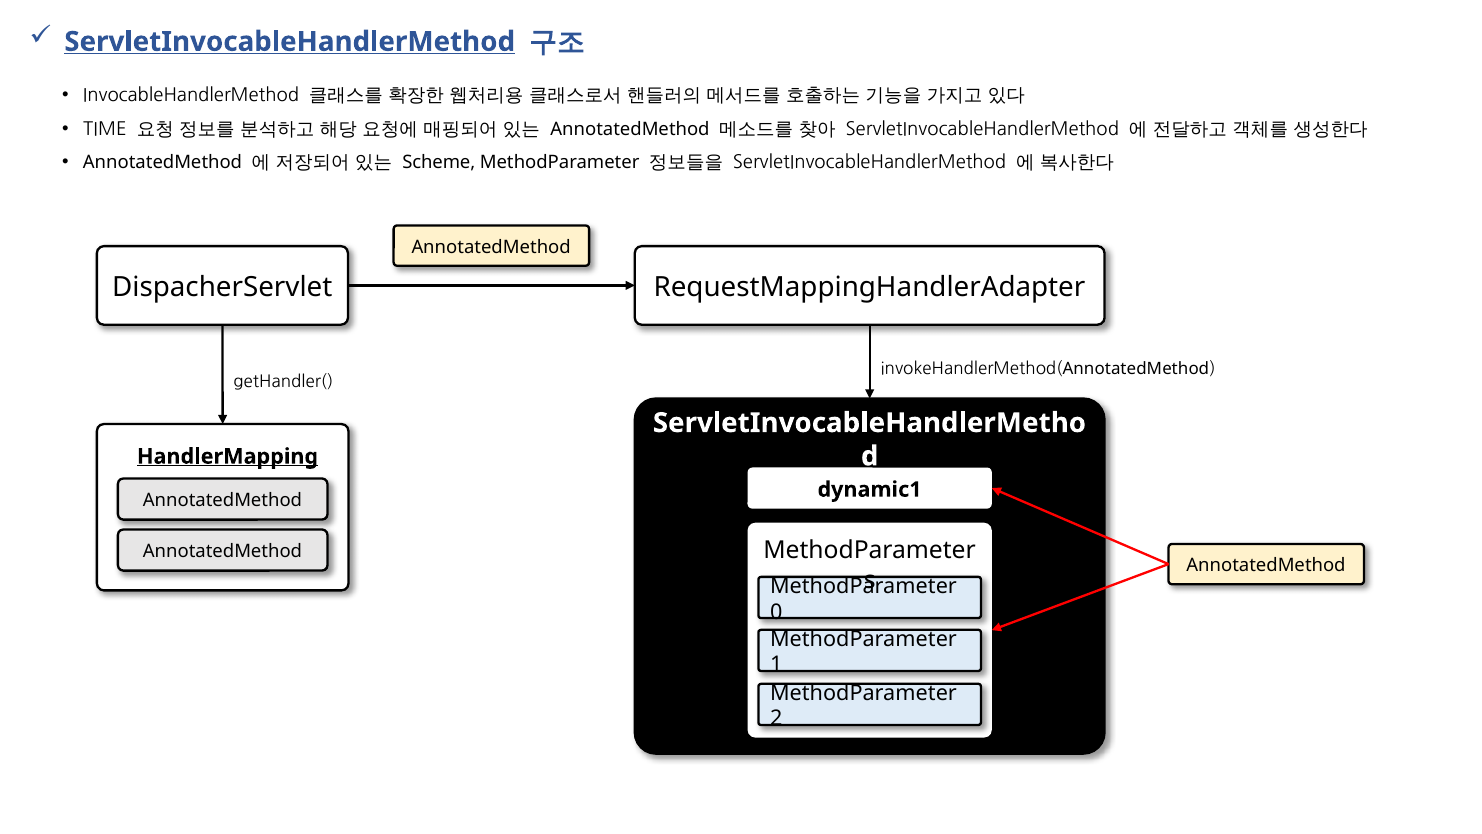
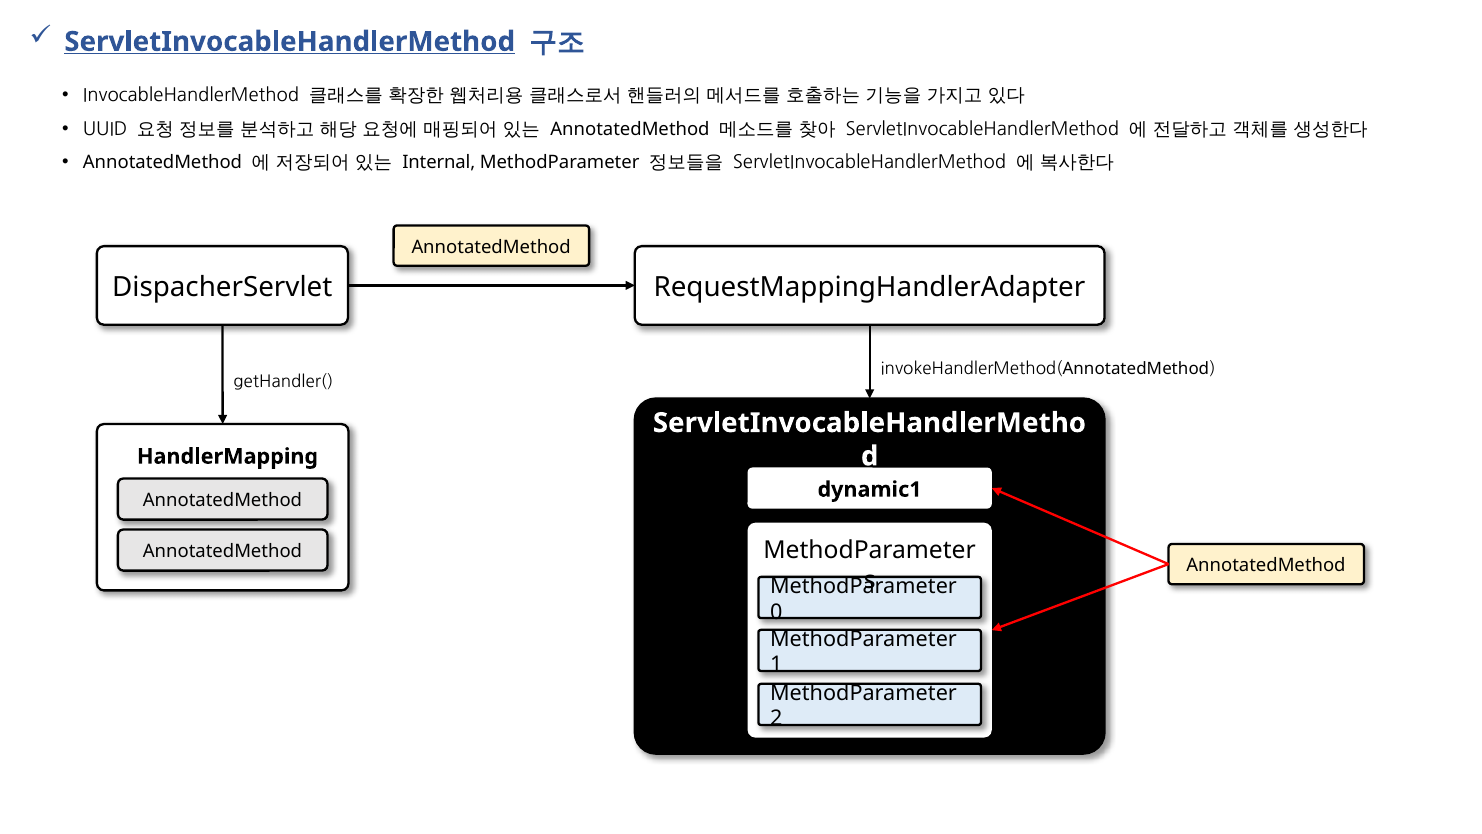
TIME: TIME -> UUID (105, 129)
Scheme: Scheme -> Internal (439, 162)
HandlerMapping underline: present -> none (228, 456)
